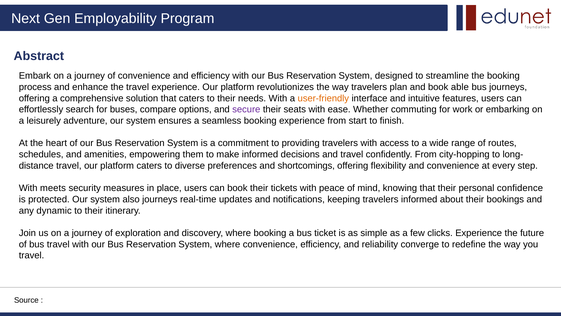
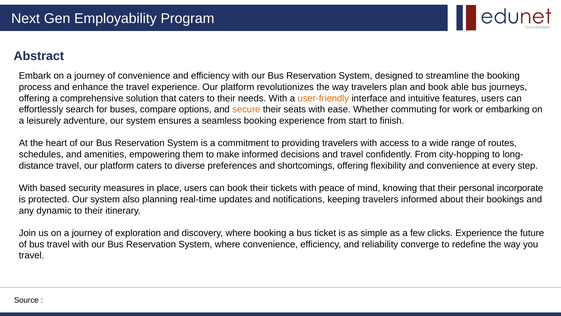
secure colour: purple -> orange (246, 109)
meets: meets -> based (53, 188)
confidence: confidence -> incorporate (520, 188)
also journeys: journeys -> planning (160, 199)
